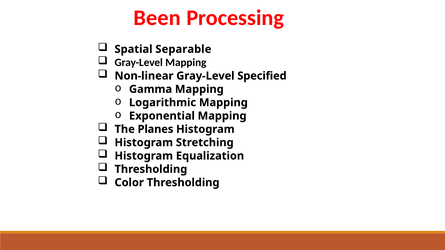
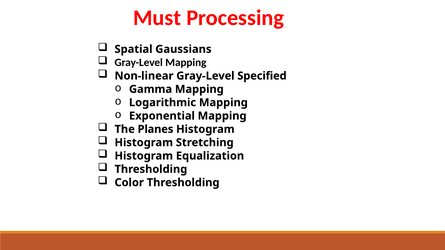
Been: Been -> Must (157, 18)
Separable: Separable -> Gaussians (183, 49)
